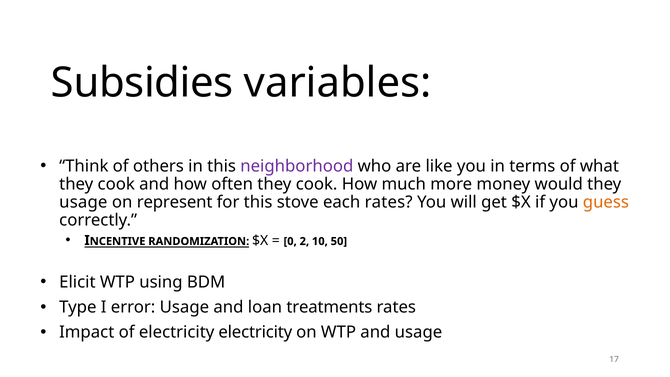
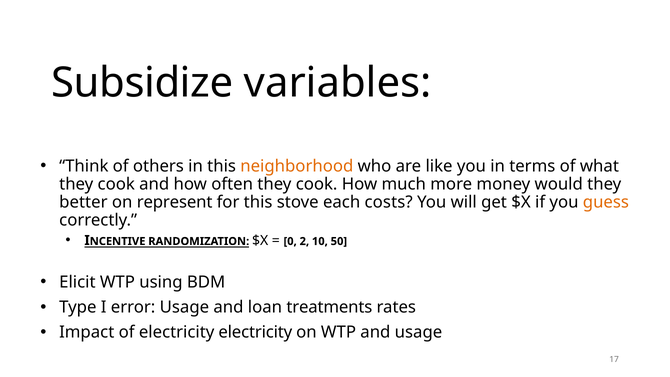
Subsidies: Subsidies -> Subsidize (142, 83)
neighborhood colour: purple -> orange (297, 166)
usage: usage -> better (83, 202)
each rates: rates -> costs (389, 202)
